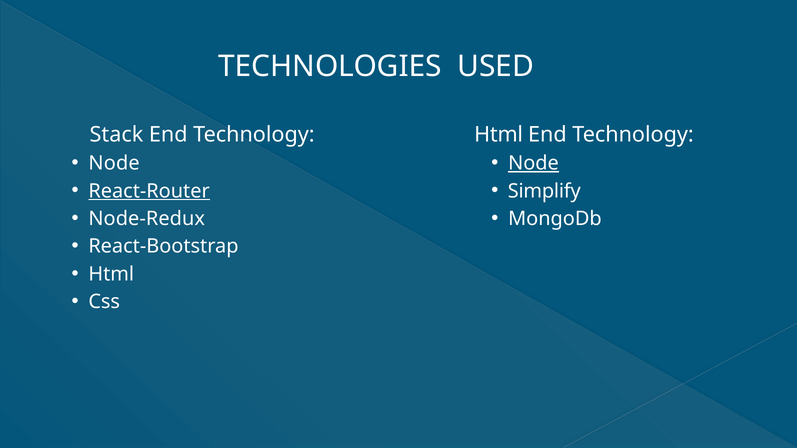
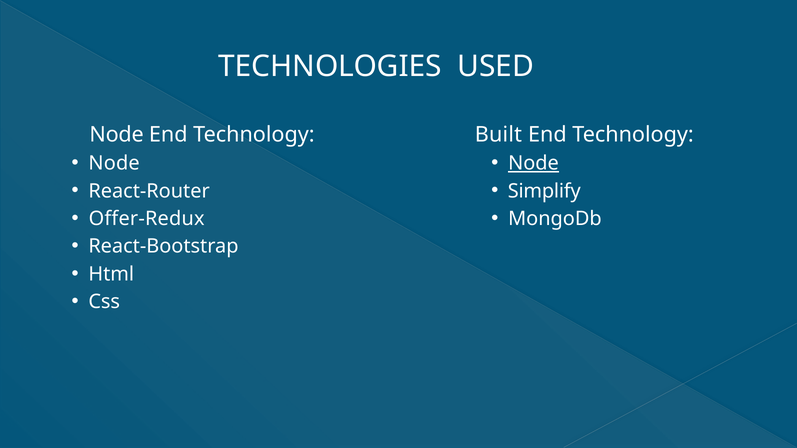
Stack: Stack -> Node (117, 135)
Html: Html -> Built (498, 135)
React-Router underline: present -> none (149, 191)
Node-Redux: Node-Redux -> Offer-Redux (147, 219)
